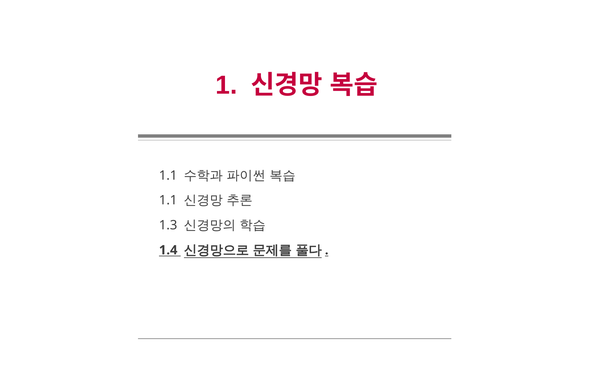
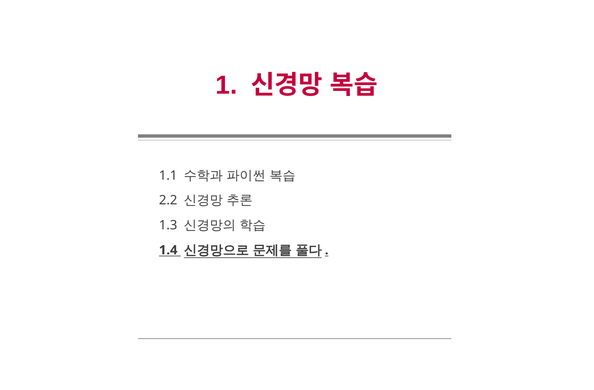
1.1: 1.1 -> 2.2 (168, 200)
